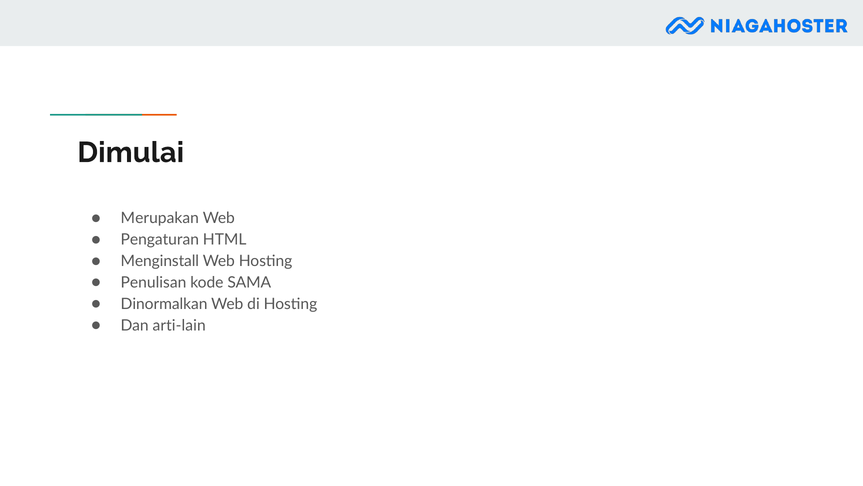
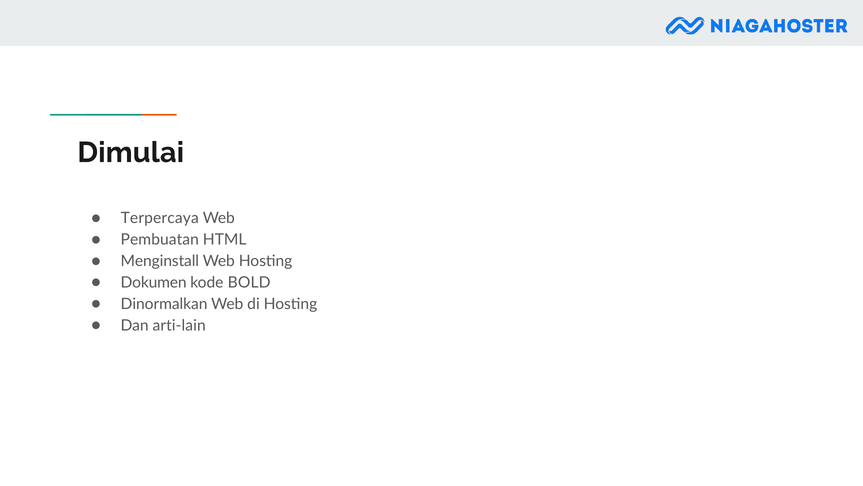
Merupakan: Merupakan -> Terpercaya (160, 218)
Pengaturan: Pengaturan -> Pembuatan (160, 239)
Penulisan: Penulisan -> Dokumen (154, 282)
SAMA: SAMA -> BOLD (249, 282)
